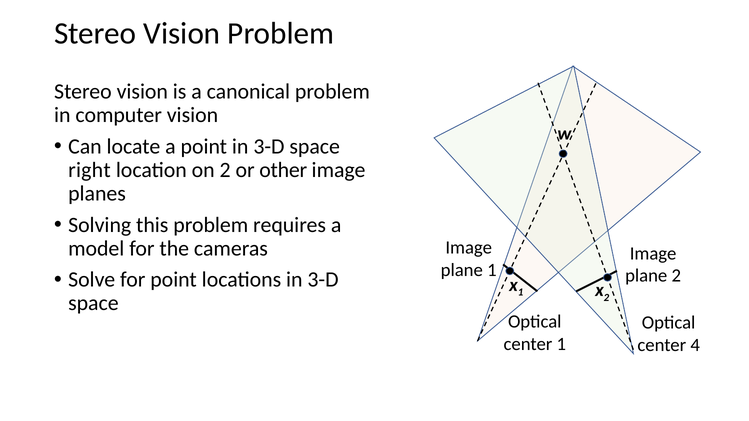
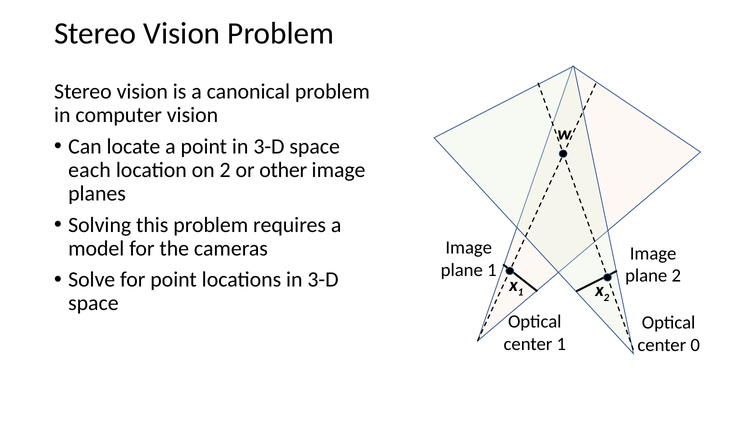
right: right -> each (89, 170)
4: 4 -> 0 (695, 345)
